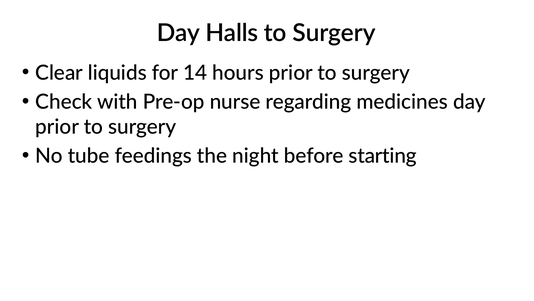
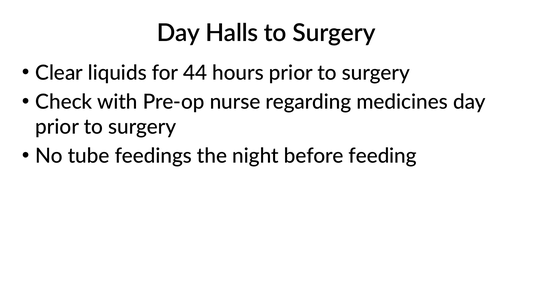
14: 14 -> 44 (195, 73)
starting: starting -> feeding (383, 156)
